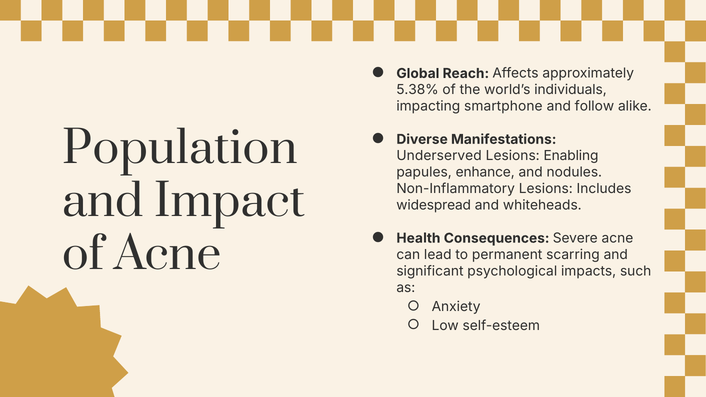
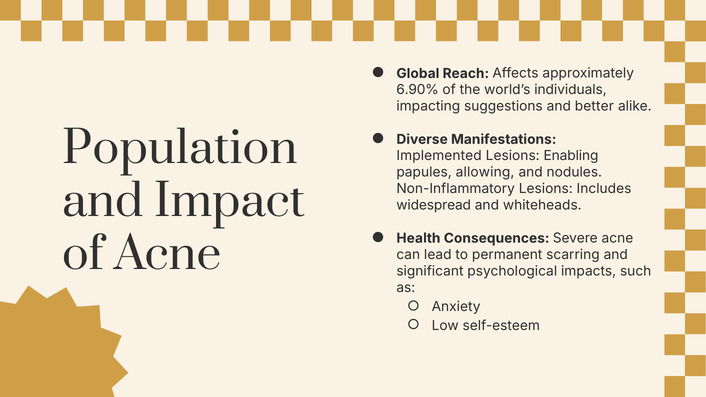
5.38%: 5.38% -> 6.90% (418, 90)
smartphone: smartphone -> suggestions (503, 106)
follow: follow -> better (594, 106)
Underserved: Underserved -> Implemented (439, 156)
enhance: enhance -> allowing (485, 172)
